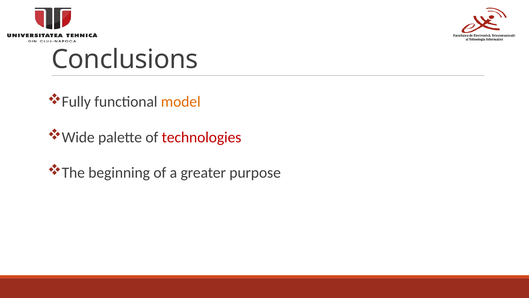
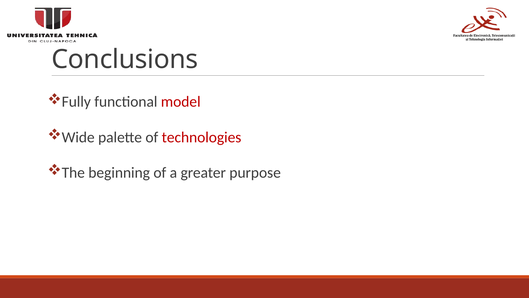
model colour: orange -> red (181, 102)
